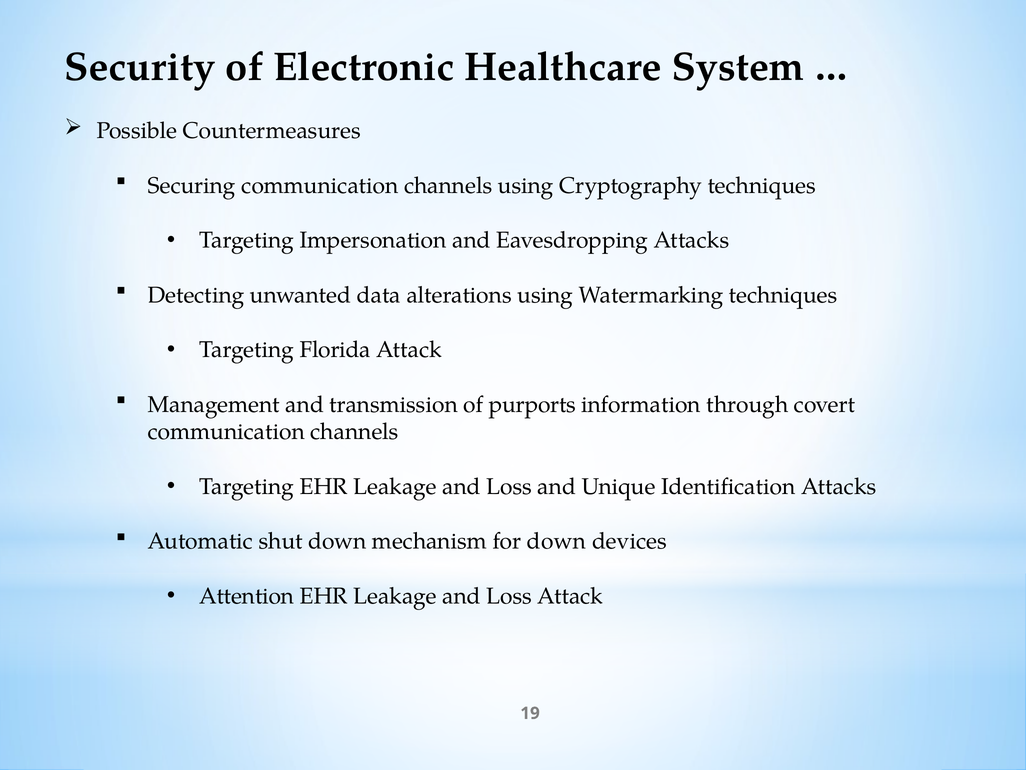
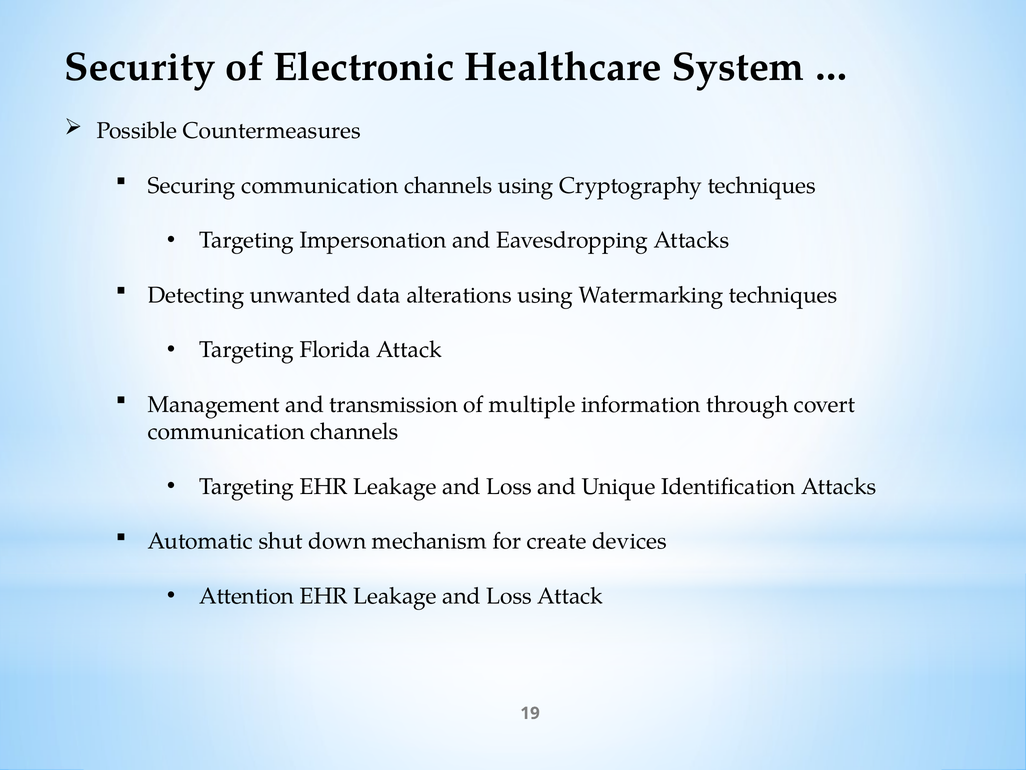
purports: purports -> multiple (532, 404)
for down: down -> create (557, 541)
